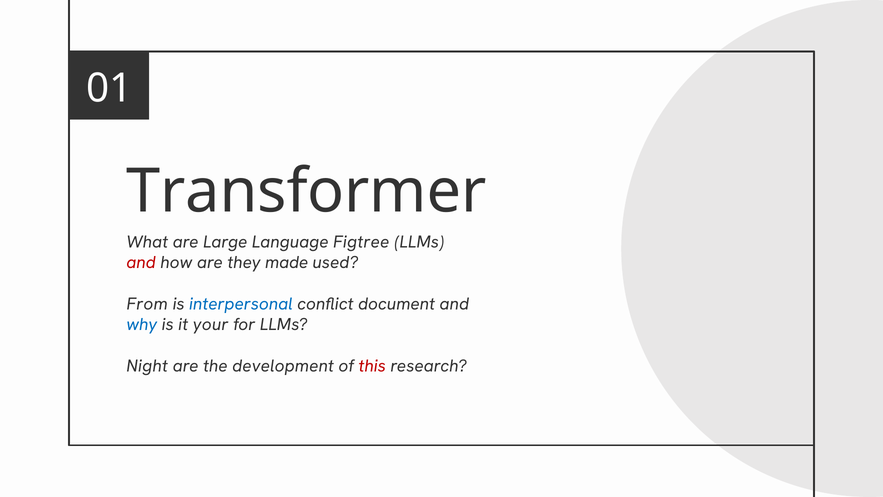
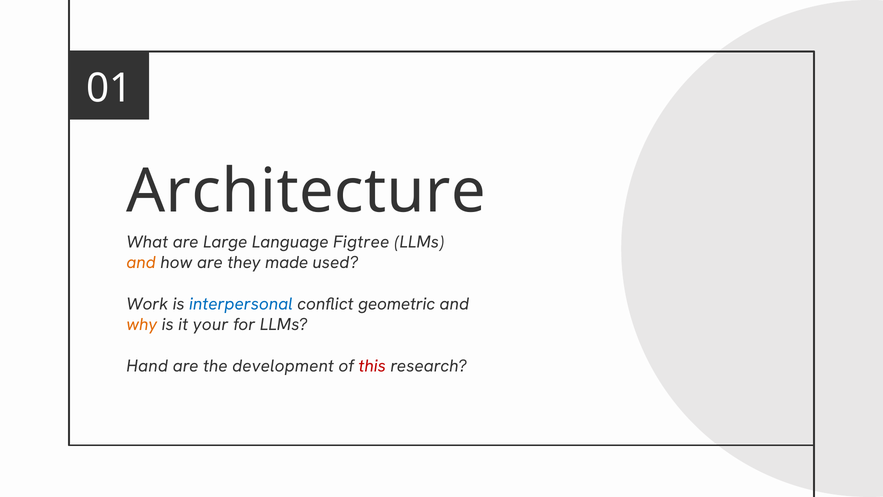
Transformer: Transformer -> Architecture (306, 192)
and colour: red -> orange (141, 263)
From: From -> Work (147, 304)
document: document -> geometric (397, 304)
why colour: blue -> orange (142, 324)
Night: Night -> Hand (147, 366)
